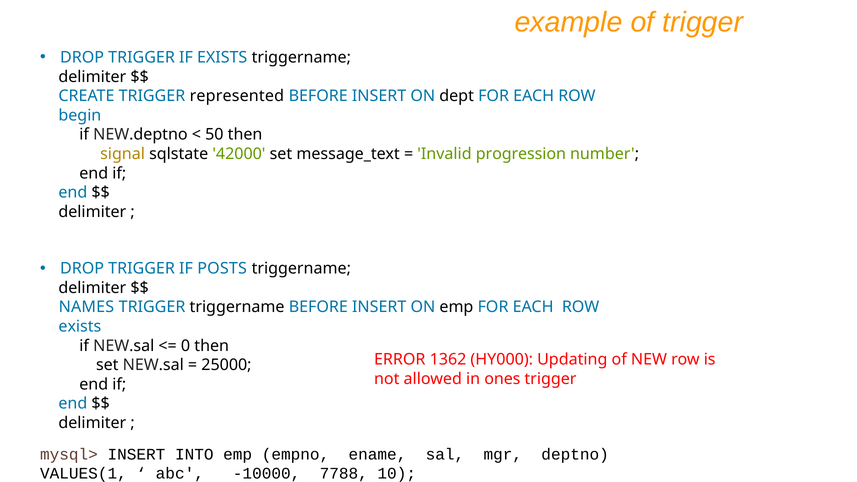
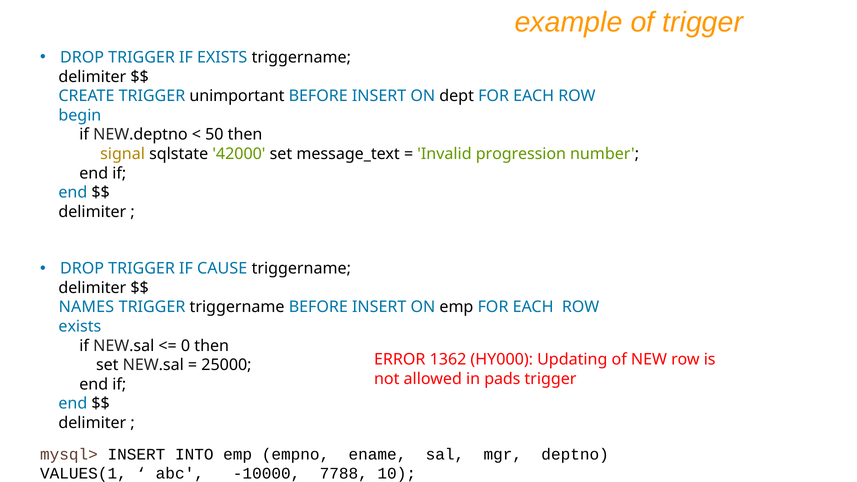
represented: represented -> unimportant (237, 96)
POSTS: POSTS -> CAUSE (222, 269)
ones: ones -> pads (502, 379)
